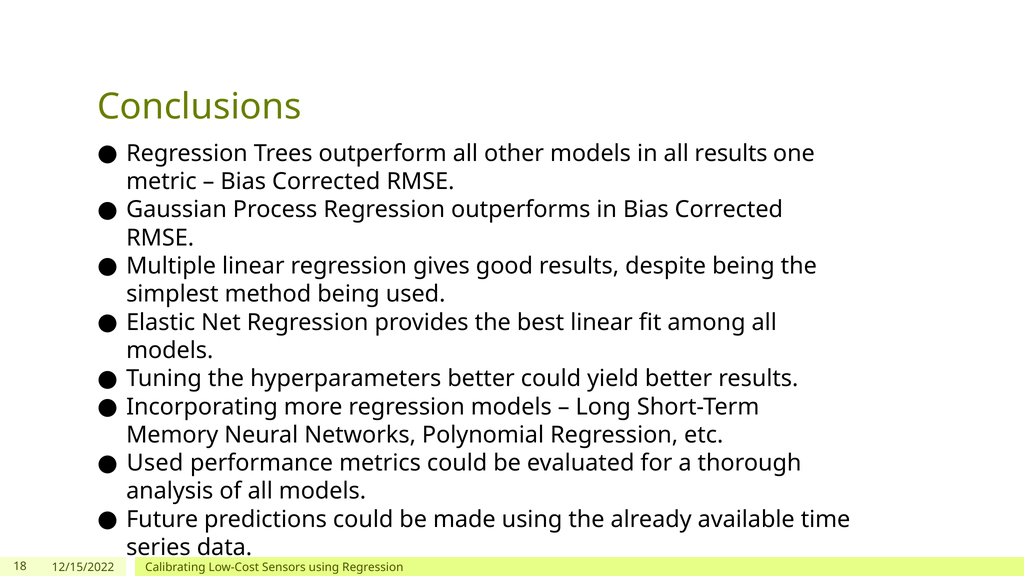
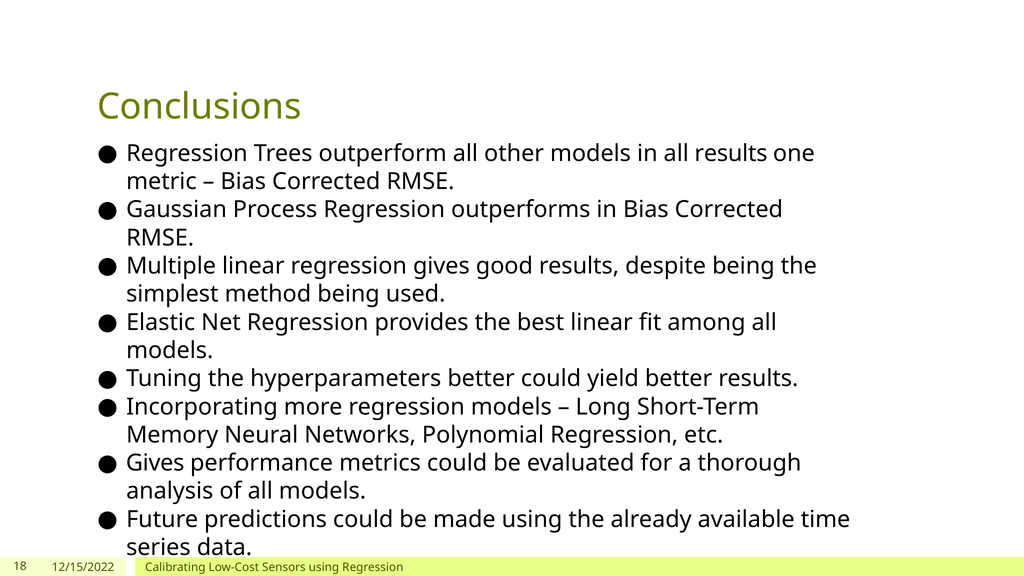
Used: Used -> Gives (155, 463)
